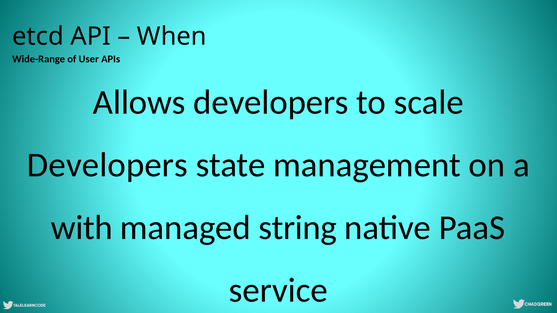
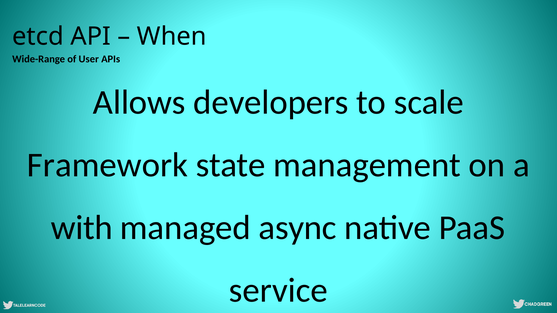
Developers: Developers -> Framework (107, 165)
string: string -> async (298, 228)
